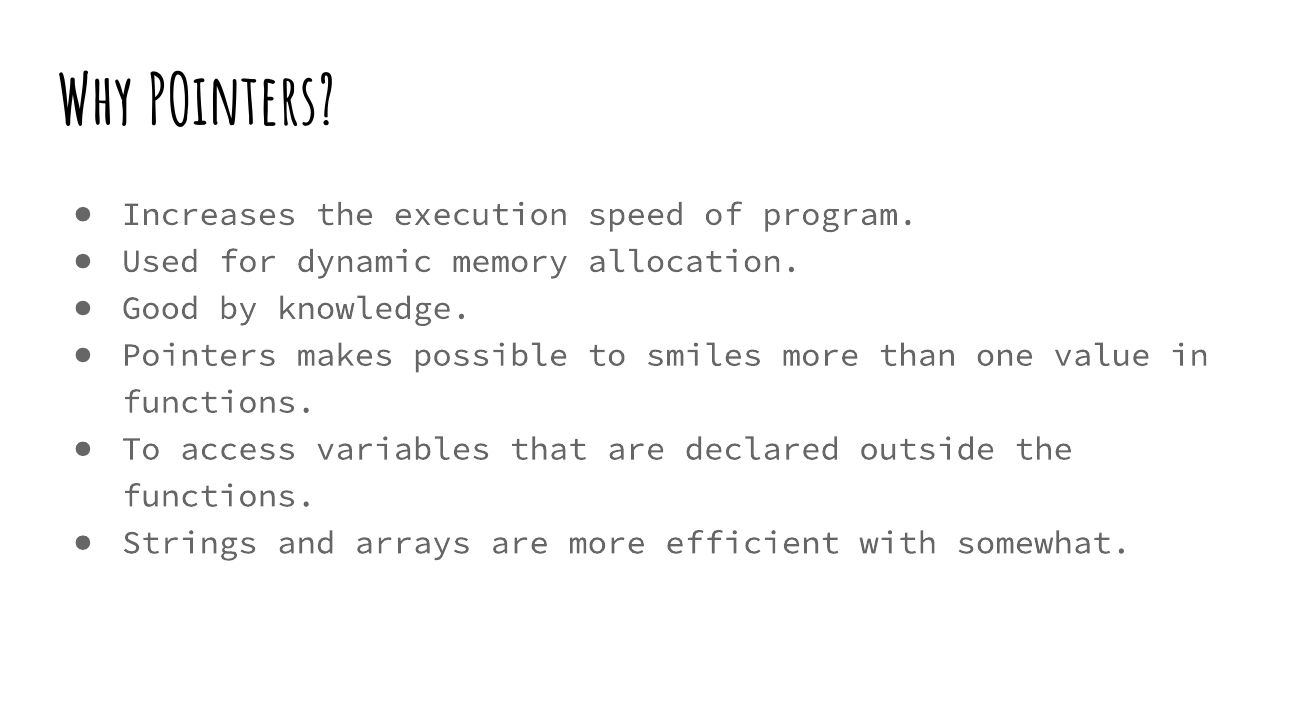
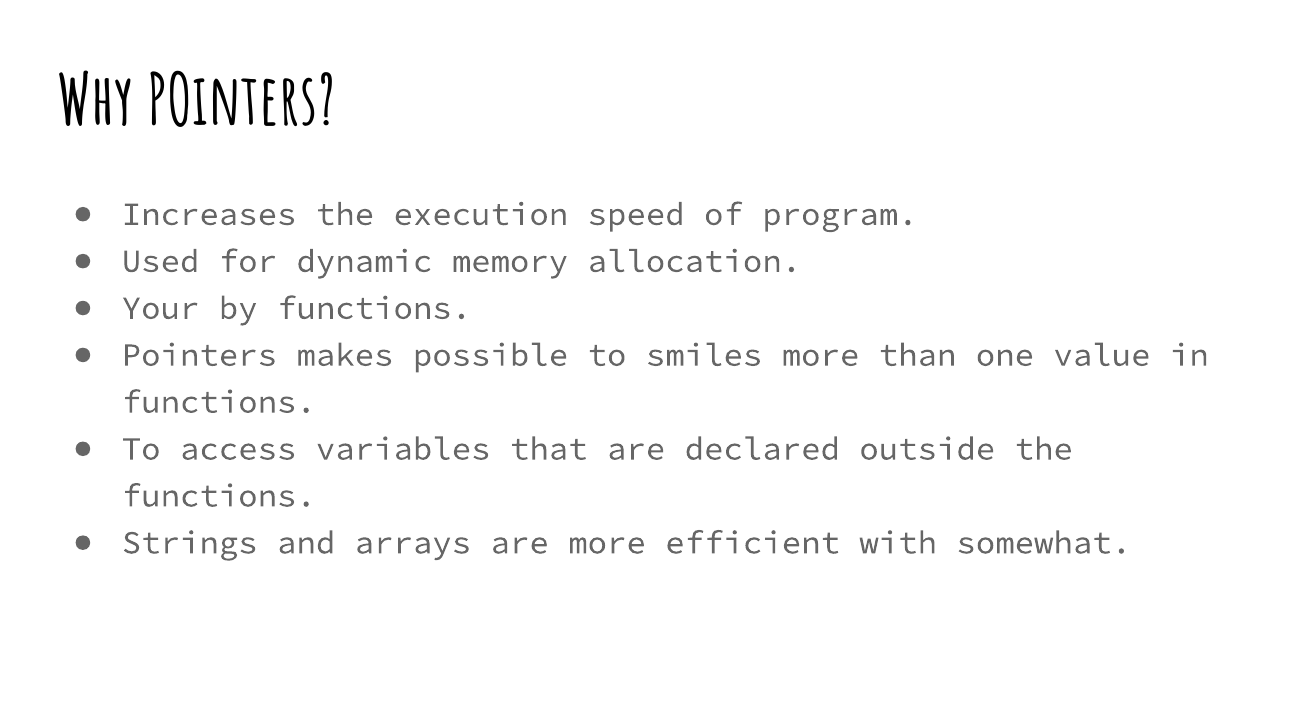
Good: Good -> Your (161, 308)
by knowledge: knowledge -> functions (374, 308)
